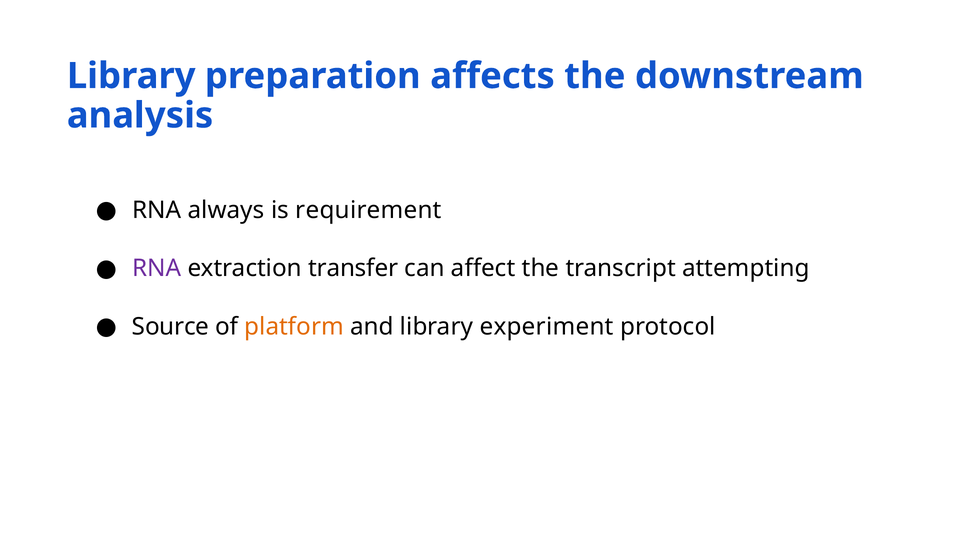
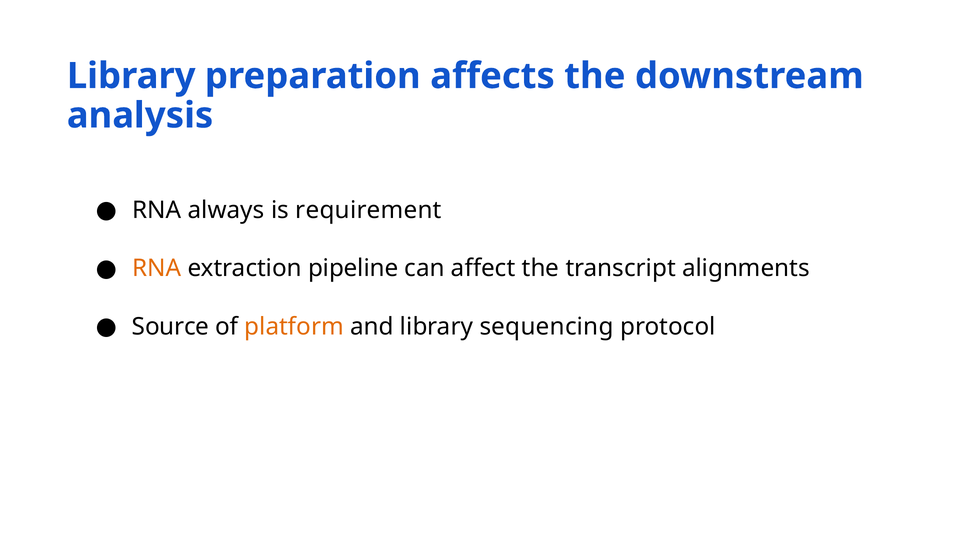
RNA colour: purple -> orange (157, 268)
transfer: transfer -> pipeline (353, 268)
attempting: attempting -> alignments (746, 268)
experiment: experiment -> sequencing (547, 327)
